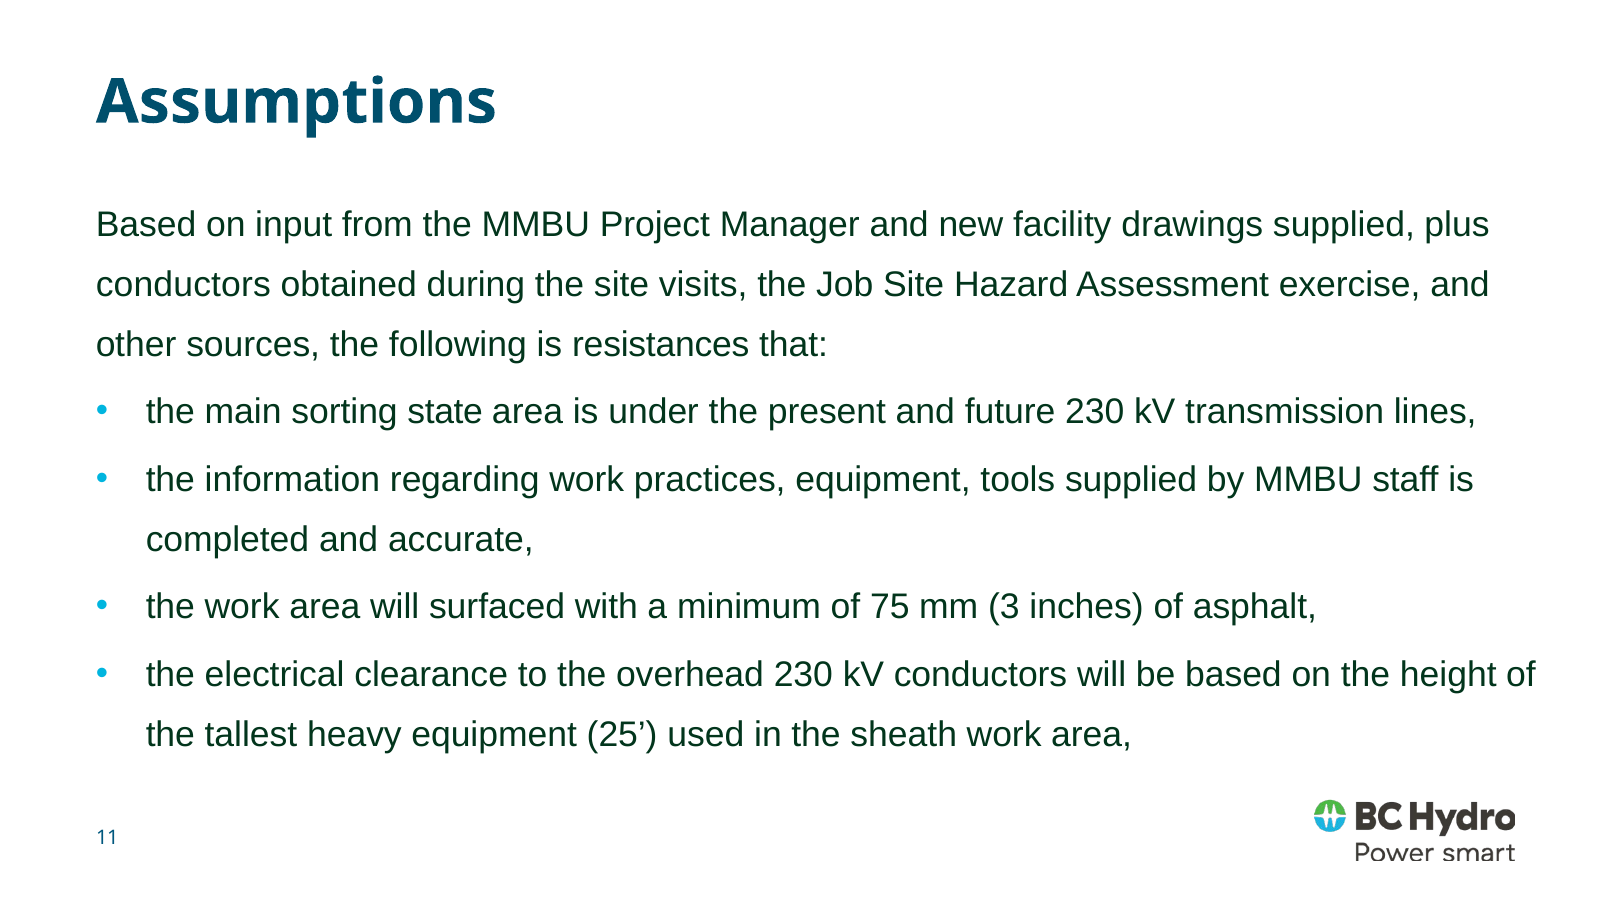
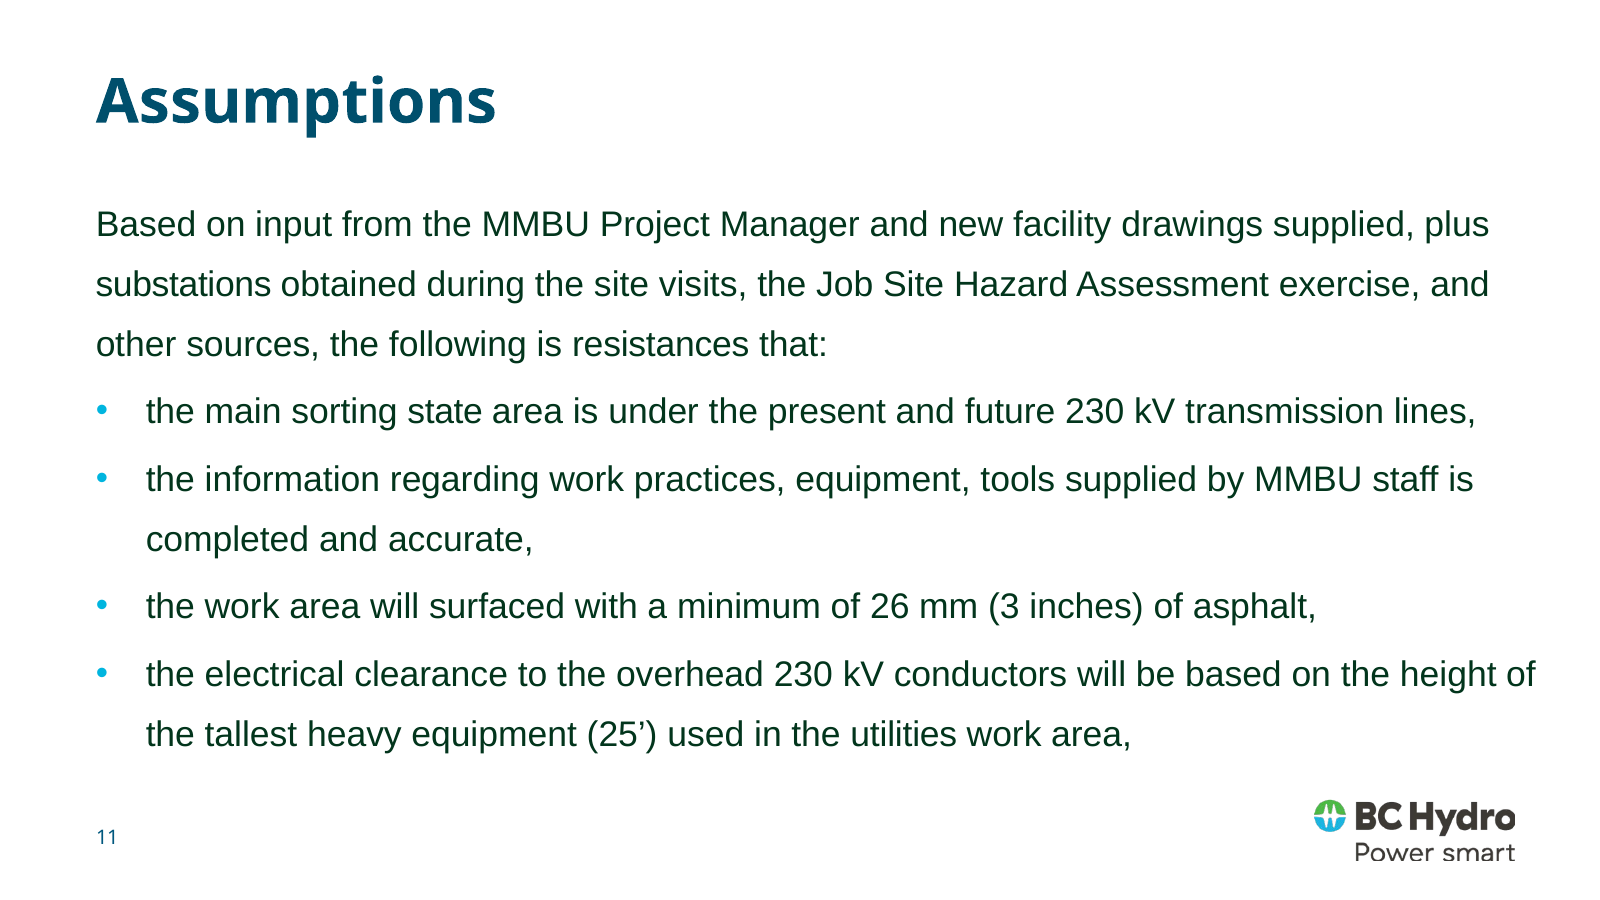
conductors: conductors -> substations (184, 285)
75: 75 -> 26 (890, 607)
sheath: sheath -> utilities (904, 734)
